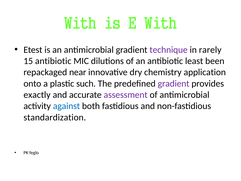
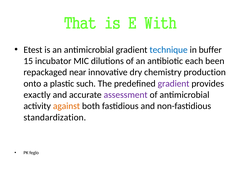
With: With -> That (80, 23)
technique colour: purple -> blue (169, 50)
rarely: rarely -> buffer (210, 50)
15 antibiotic: antibiotic -> incubator (53, 61)
least: least -> each (194, 61)
application: application -> production (205, 72)
against colour: blue -> orange (66, 106)
